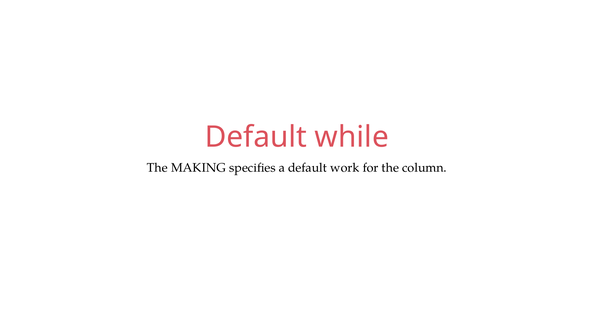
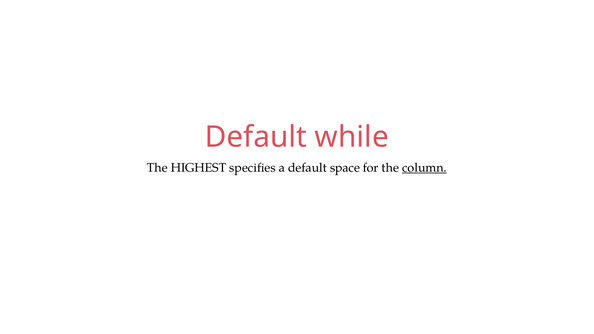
MAKING: MAKING -> HIGHEST (199, 168)
work: work -> space (345, 168)
column underline: none -> present (424, 168)
